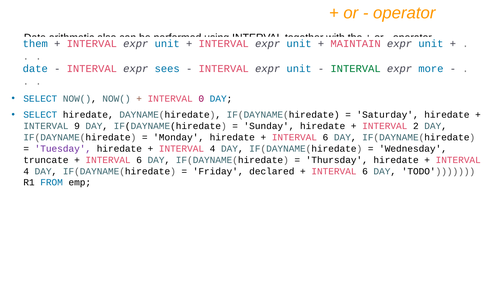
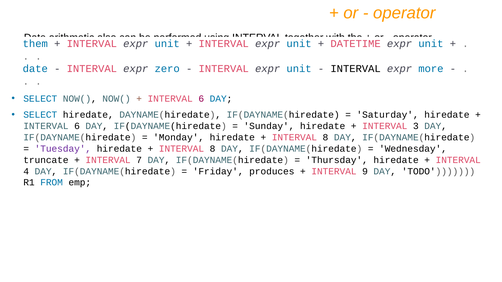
MAINTAIN: MAINTAIN -> DATETIME (356, 44)
sees: sees -> zero (167, 69)
INTERVAL colour: green -> black (356, 69)
0: 0 -> 6 (201, 99)
9: 9 -> 6 (77, 126)
2: 2 -> 3 (416, 126)
6: 6 -> 8 (325, 138)
4: 4 -> 8 (213, 149)
6: 6 -> 7 (139, 160)
declared: declared -> produces (272, 171)
6: 6 -> 9 (365, 171)
